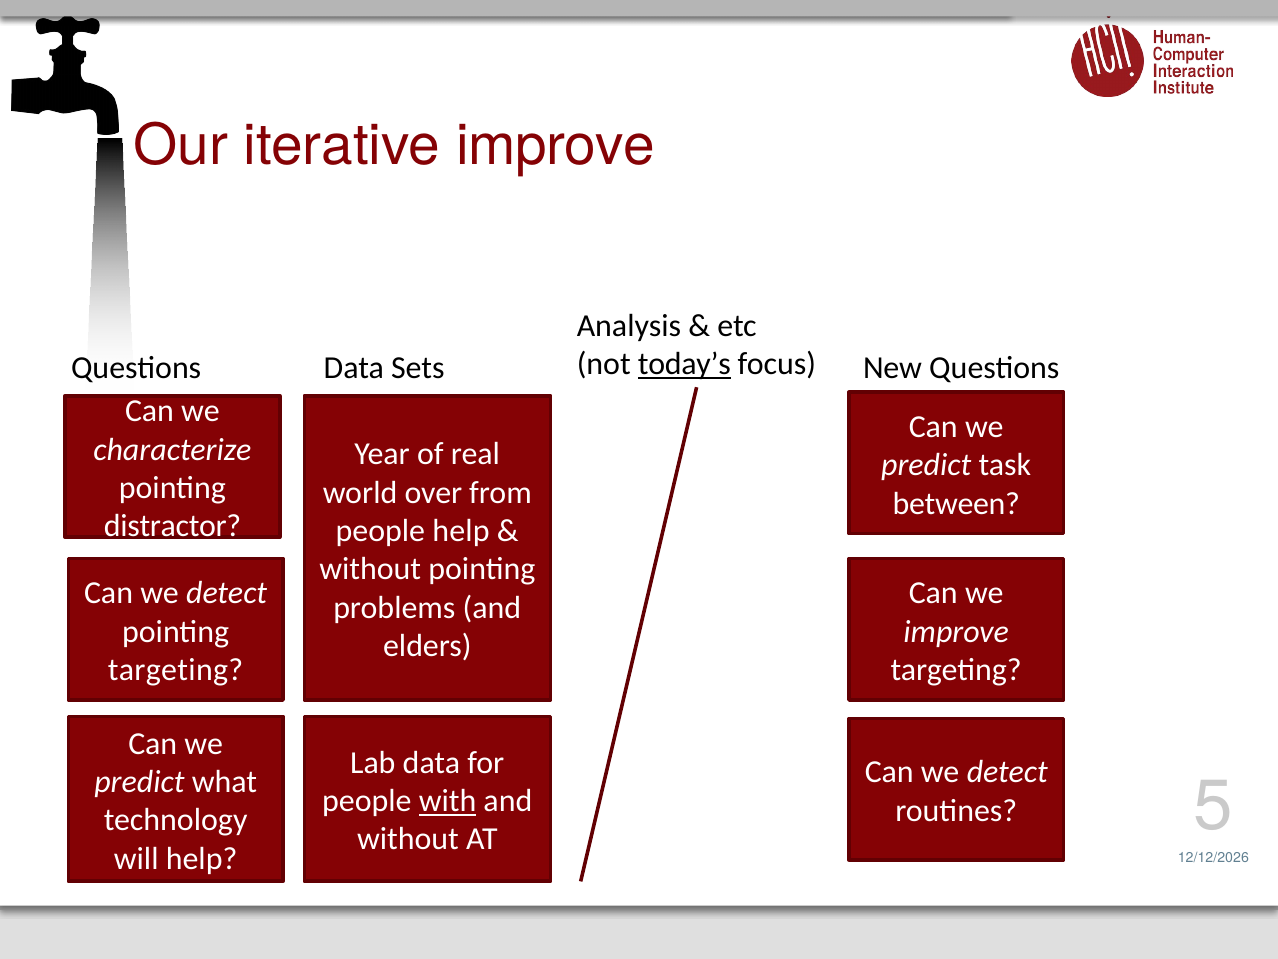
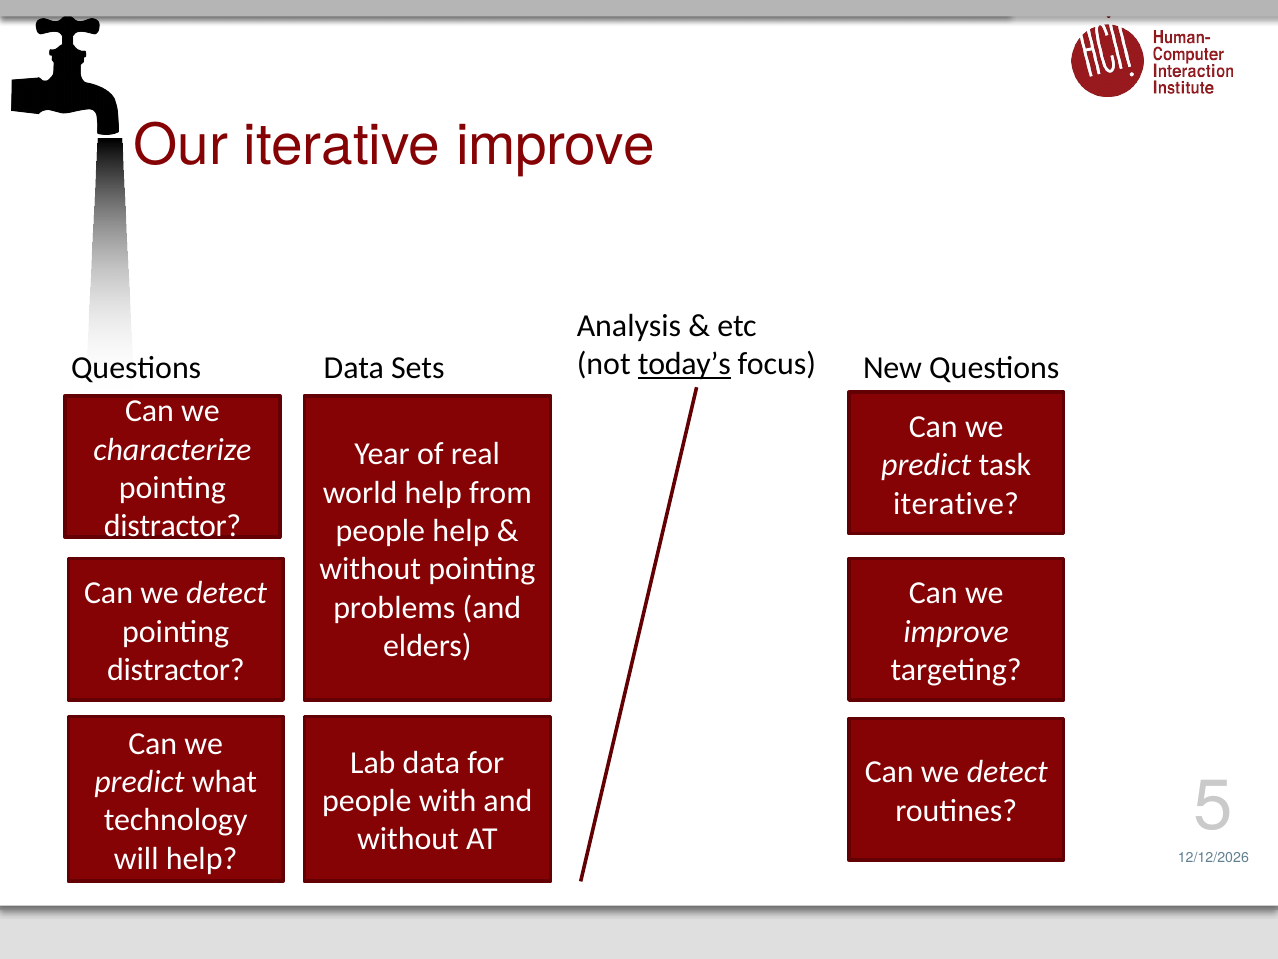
world over: over -> help (433, 492)
between: between -> iterative (956, 503)
targeting: targeting -> distractor (176, 670)
with underline: present -> none (448, 801)
